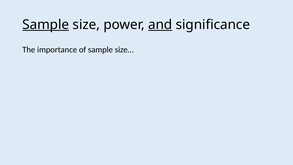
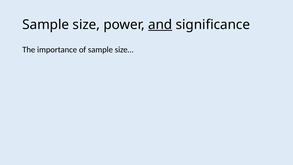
Sample underline: present -> none (46, 25)
